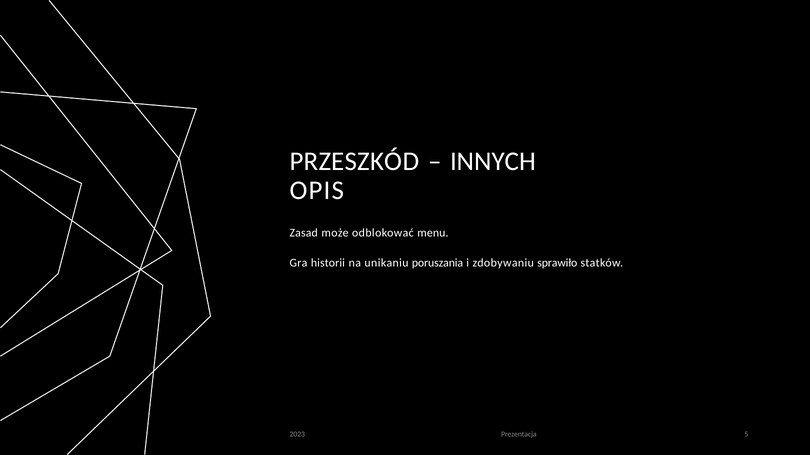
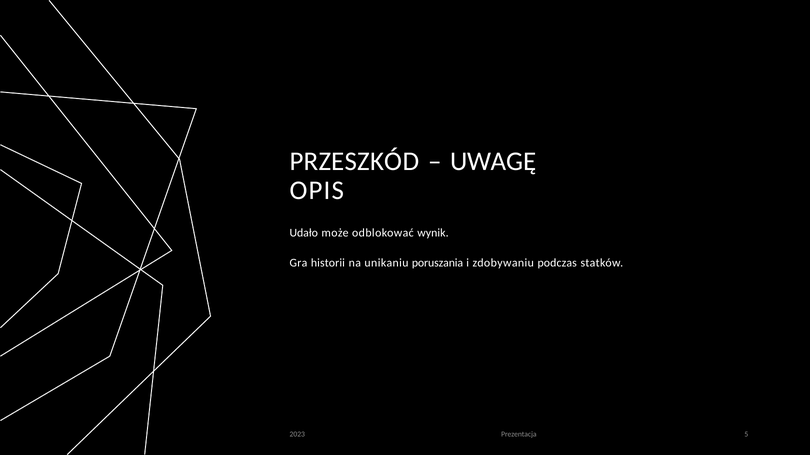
INNYCH: INNYCH -> UWAGĘ (493, 162)
Zasad: Zasad -> Udało (304, 233)
menu: menu -> wynik (433, 233)
sprawiło: sprawiło -> podczas (557, 263)
